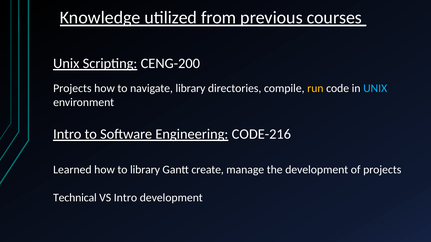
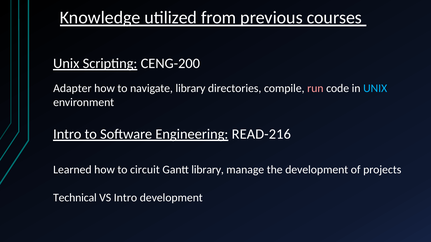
Projects: Projects -> Adapter (72, 89)
run colour: yellow -> pink (315, 89)
CODE-216: CODE-216 -> READ-216 (261, 134)
to library: library -> circuit (145, 170)
Gantt create: create -> library (208, 170)
